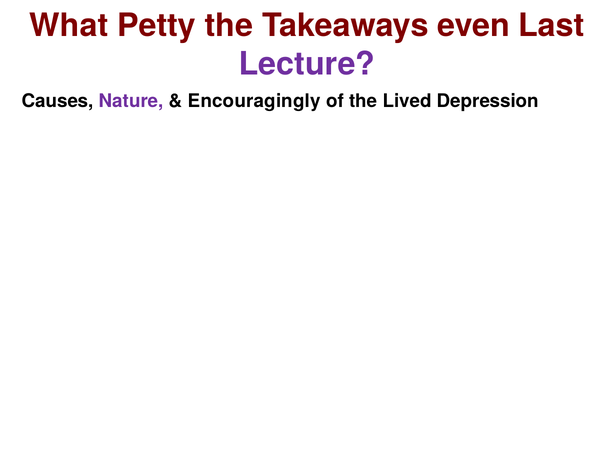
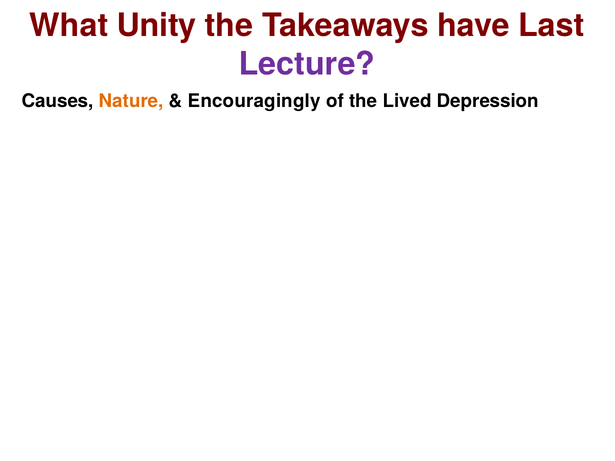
Petty: Petty -> Unity (157, 25)
even: even -> have (473, 25)
Nature colour: purple -> orange (131, 101)
